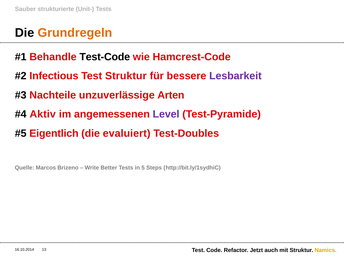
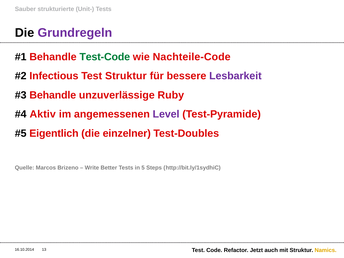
Grundregeln colour: orange -> purple (75, 33)
Test-Code colour: black -> green (105, 57)
Hamcrest-Code: Hamcrest-Code -> Nachteile-Code (192, 57)
Nachteile: Nachteile -> Behandle (53, 95)
Arten: Arten -> Ruby (171, 95)
evaluiert: evaluiert -> einzelner (127, 133)
